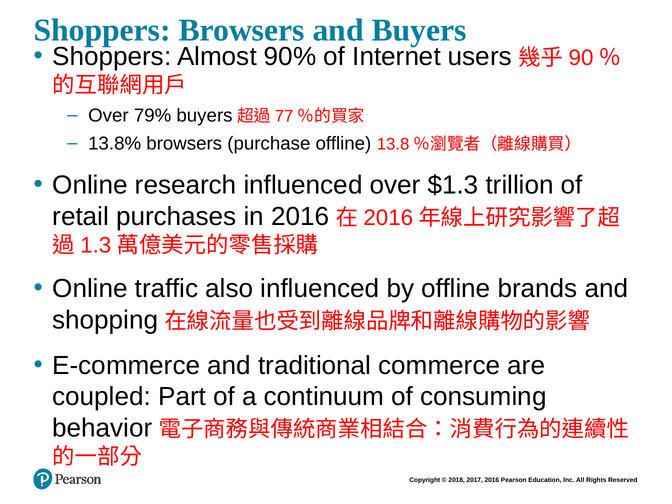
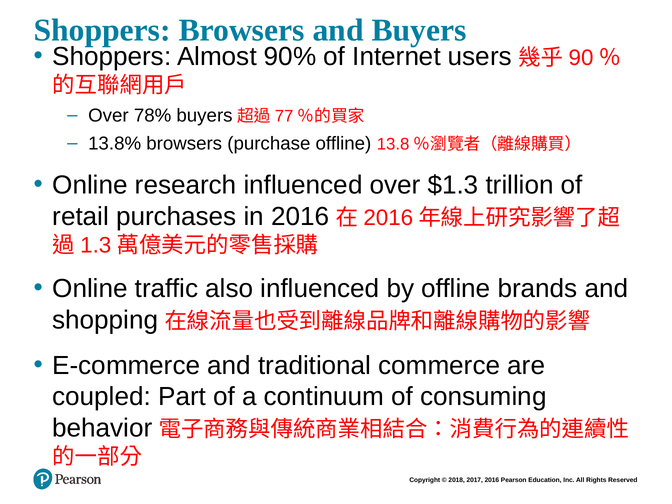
79%: 79% -> 78% (153, 116)
